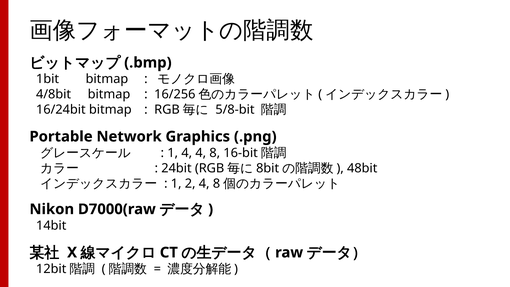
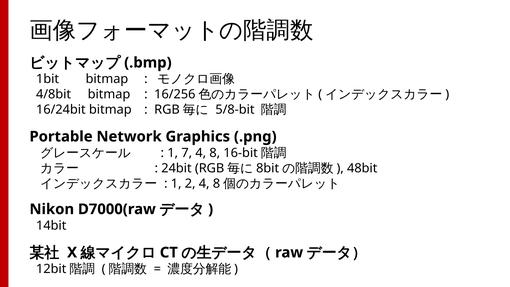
1 4: 4 -> 7 (187, 153)
